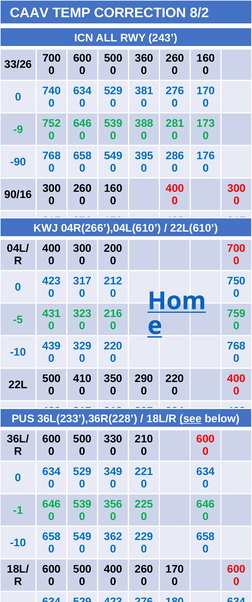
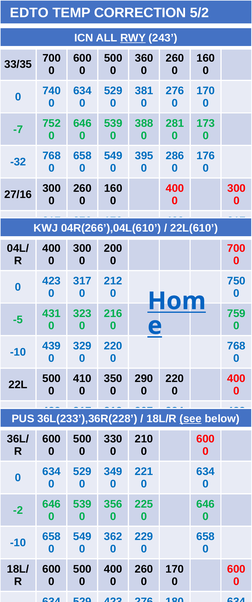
CAAV: CAAV -> EDTO (29, 13)
8/2: 8/2 -> 5/2 (199, 13)
RWY underline: none -> present (133, 38)
33/26: 33/26 -> 33/35 (18, 64)
-9: -9 -> -7 (18, 130)
-90: -90 -> -32 (18, 162)
90/16: 90/16 -> 27/16 (18, 195)
-1: -1 -> -2 (18, 511)
